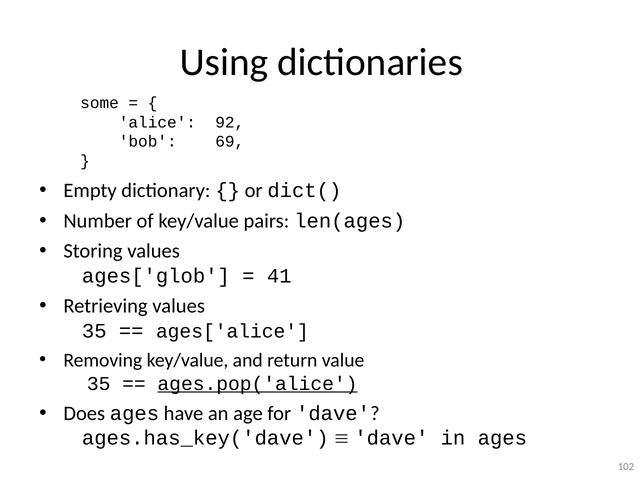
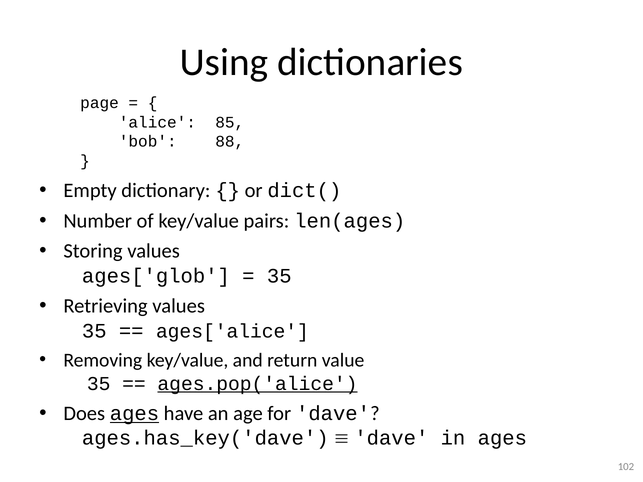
some: some -> page (100, 103)
92: 92 -> 85 (230, 122)
69: 69 -> 88 (230, 142)
41: 41 -> 35 (279, 276)
ages underline: none -> present (134, 414)
